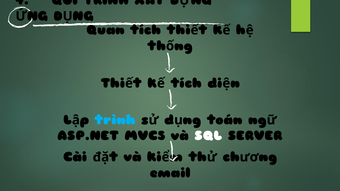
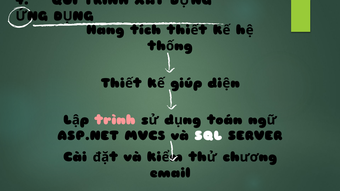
Quan: Quan -> Hang (105, 30)
tích: tích -> giúp (186, 83)
trình colour: light blue -> pink (115, 120)
